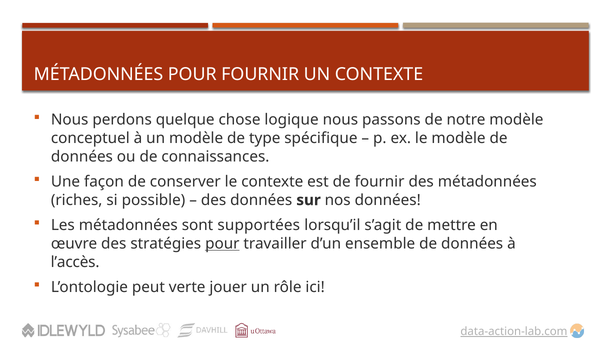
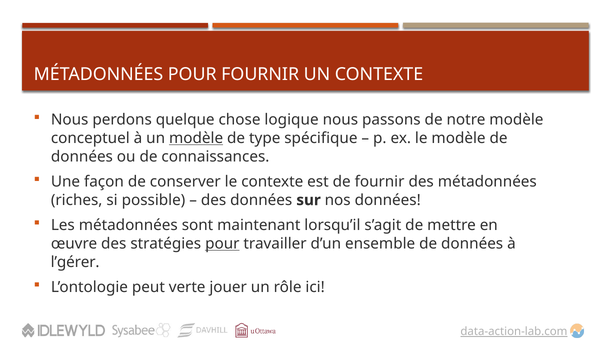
modèle underline: none -> present (196, 138)
supportées: supportées -> maintenant (259, 225)
l’accès: l’accès -> l’gérer (75, 262)
